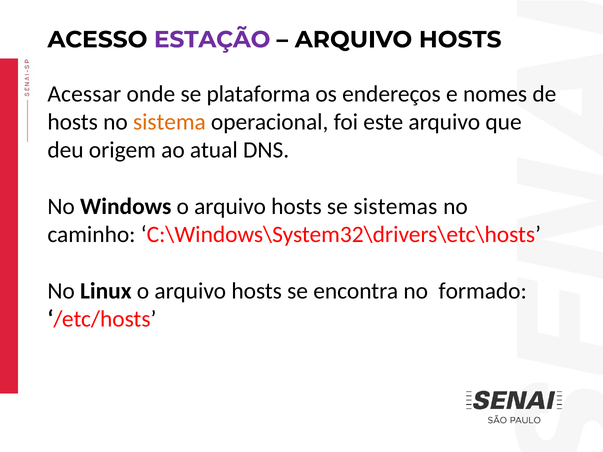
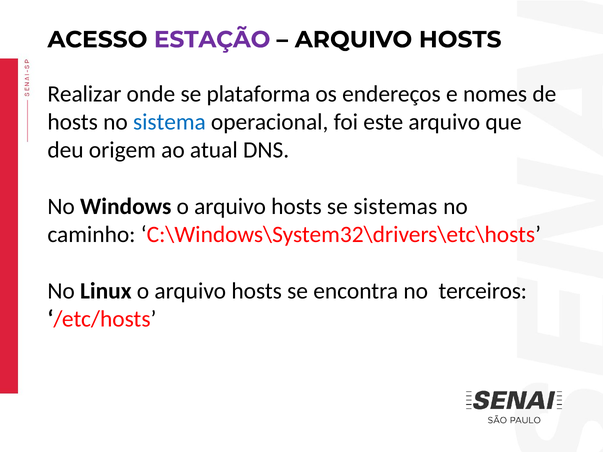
Acessar: Acessar -> Realizar (84, 94)
sistema colour: orange -> blue (169, 122)
formado: formado -> terceiros (483, 291)
